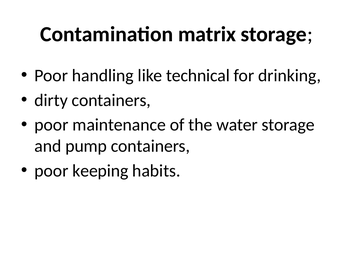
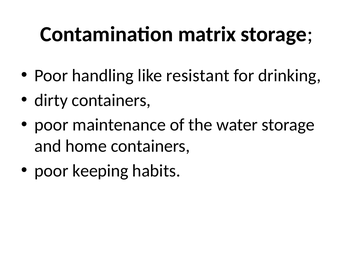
technical: technical -> resistant (198, 75)
pump: pump -> home (86, 146)
